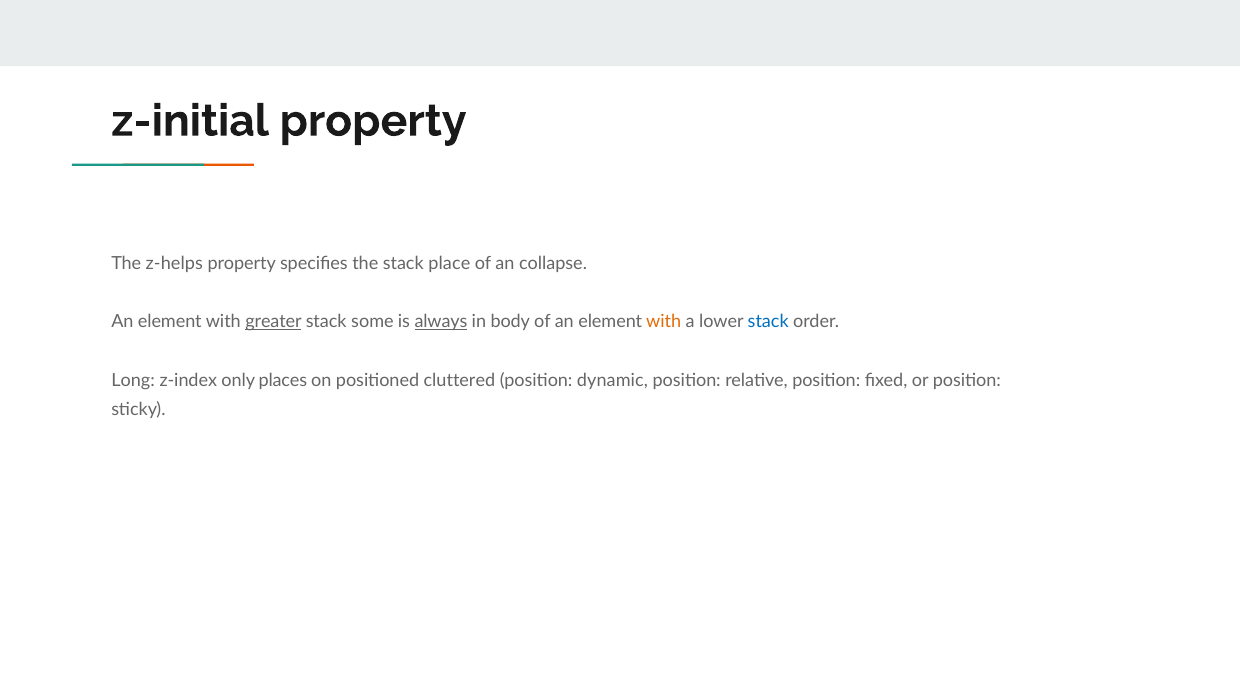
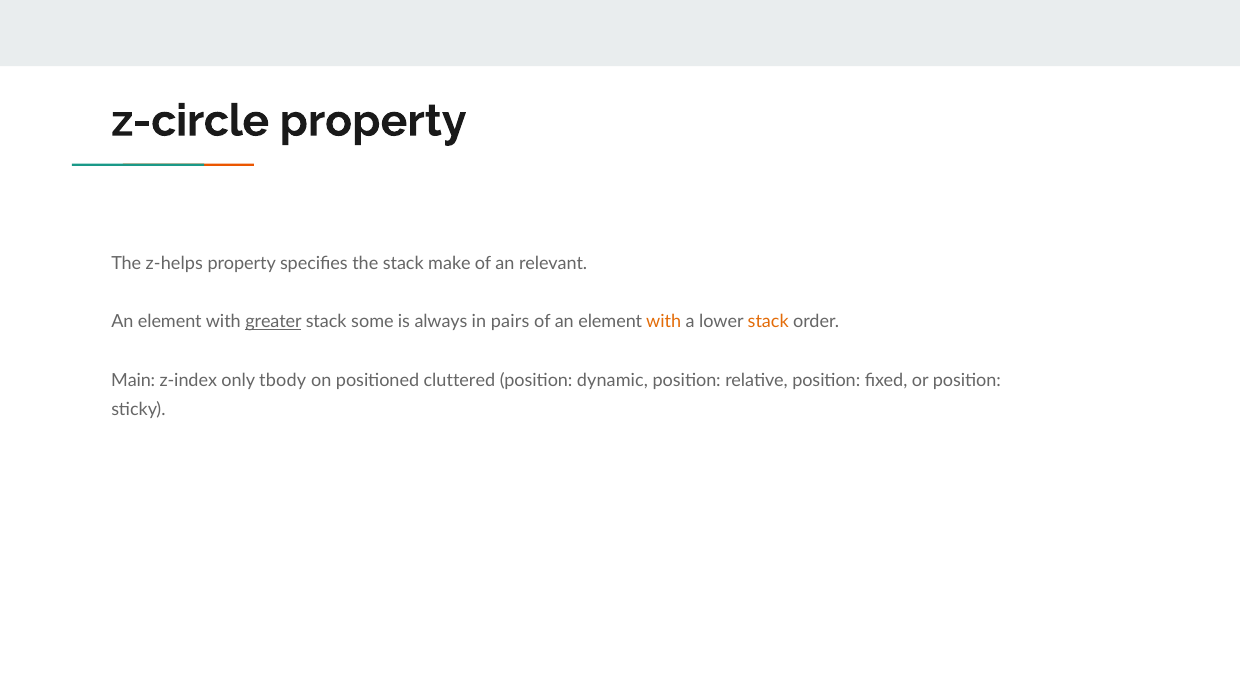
z-initial: z-initial -> z-circle (190, 121)
place: place -> make (449, 263)
collapse: collapse -> relevant (553, 263)
always underline: present -> none (441, 322)
body: body -> pairs (510, 322)
stack colour: blue -> orange (768, 322)
Long: Long -> Main (133, 380)
places: places -> tbody (283, 380)
